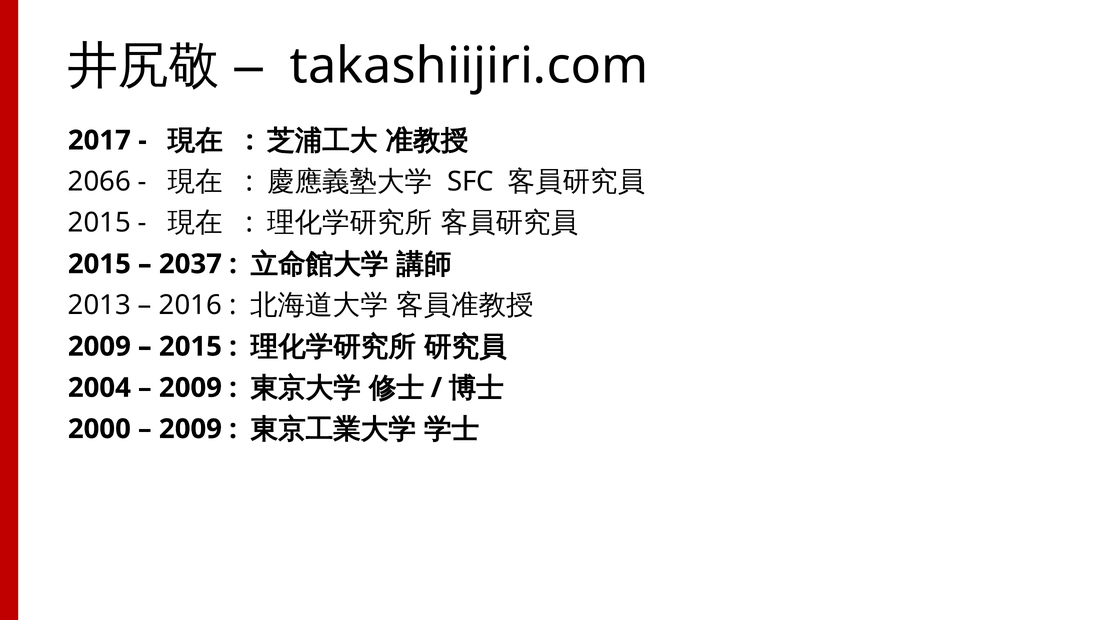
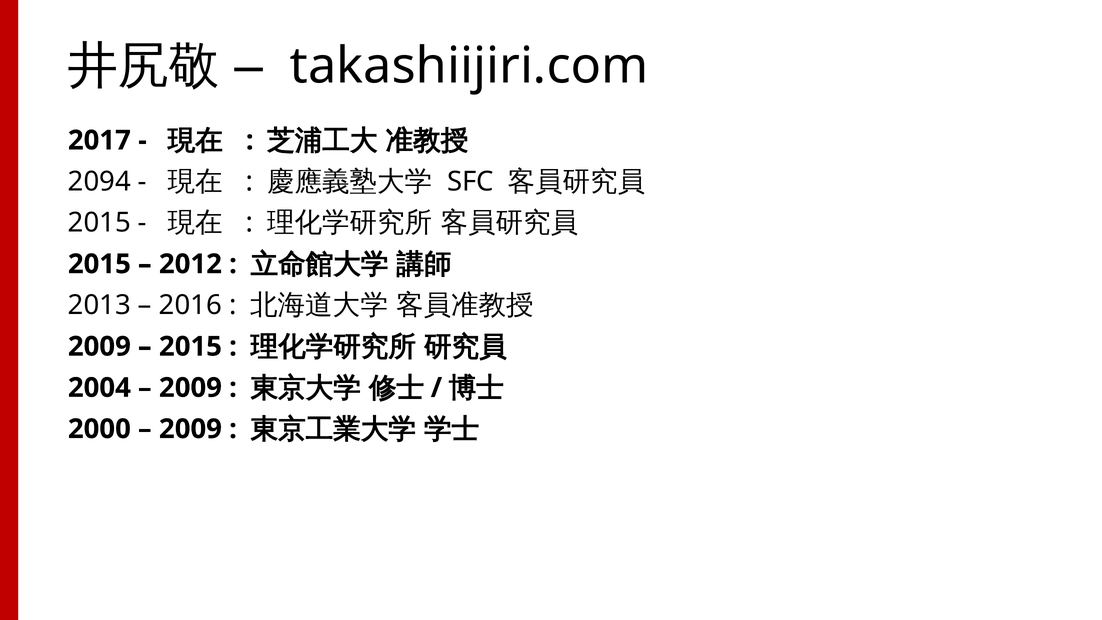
2066: 2066 -> 2094 (99, 182)
2037: 2037 -> 2012 (190, 264)
